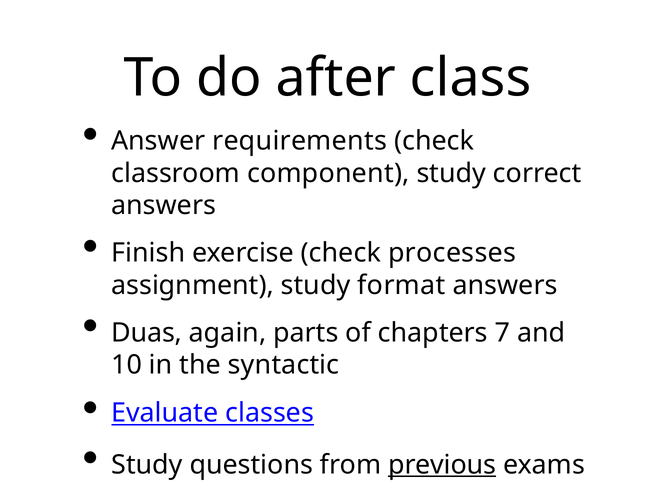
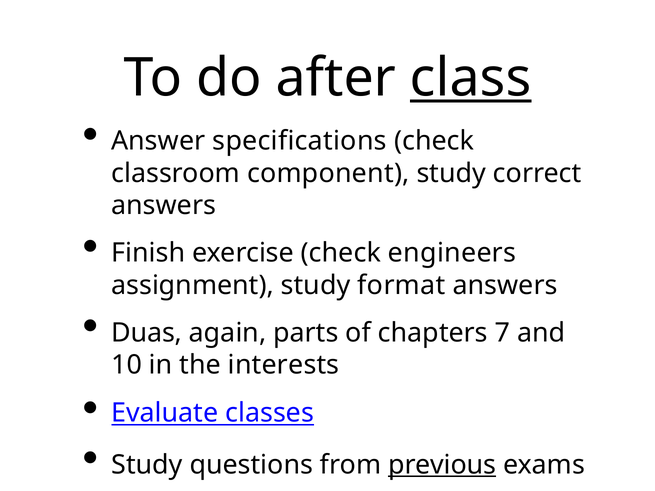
class underline: none -> present (471, 78)
requirements: requirements -> specifications (300, 141)
processes: processes -> engineers (452, 253)
syntactic: syntactic -> interests (284, 365)
